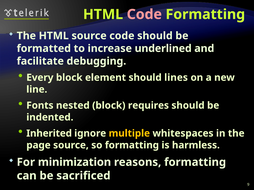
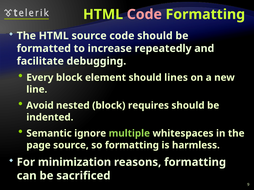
underlined: underlined -> repeatedly (163, 49)
Fonts: Fonts -> Avoid (40, 106)
Inherited: Inherited -> Semantic (49, 134)
multiple colour: yellow -> light green (129, 134)
